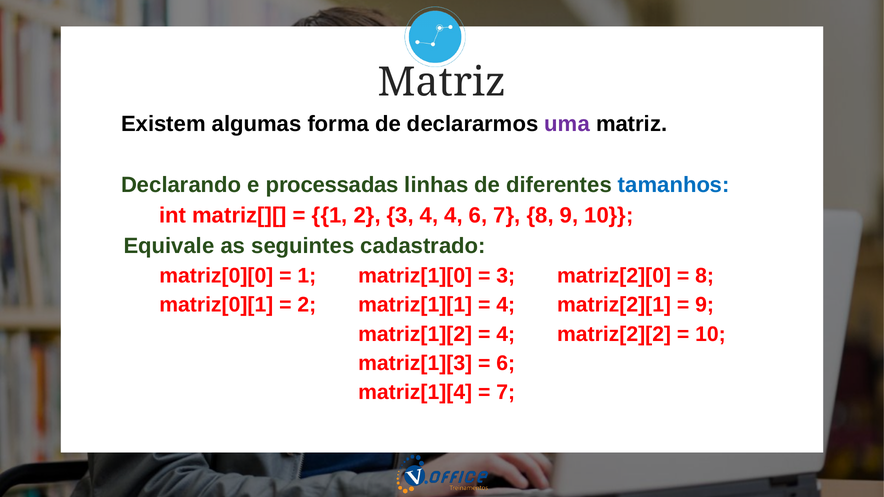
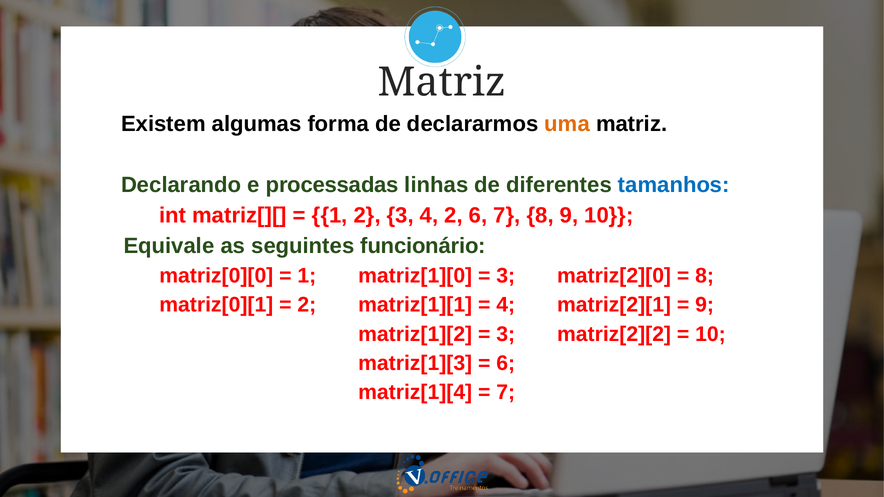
uma colour: purple -> orange (567, 124)
4 4: 4 -> 2 (454, 216)
cadastrado: cadastrado -> funcionário (423, 246)
4: 4 -> 3 (506, 334)
